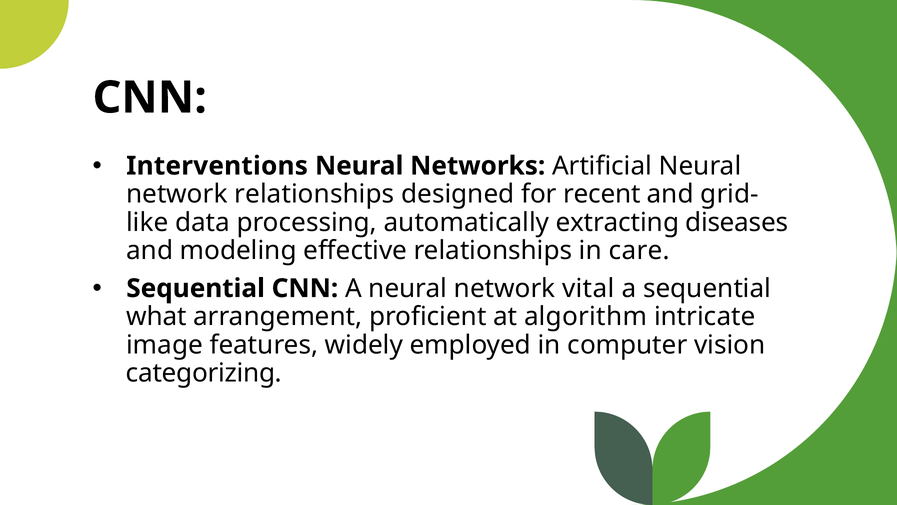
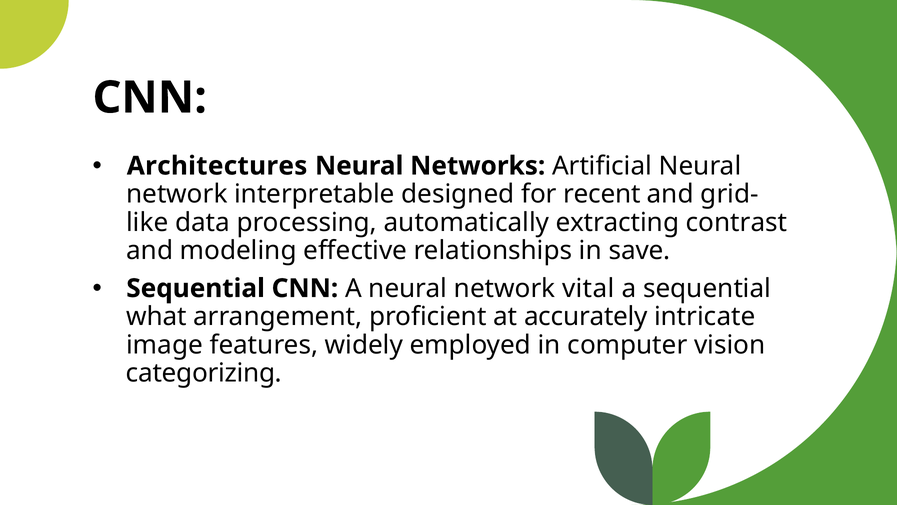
Interventions: Interventions -> Architectures (217, 166)
network relationships: relationships -> interpretable (314, 194)
diseases: diseases -> contrast (737, 222)
care: care -> save (640, 251)
algorithm: algorithm -> accurately (586, 316)
